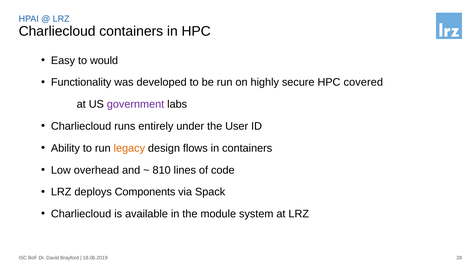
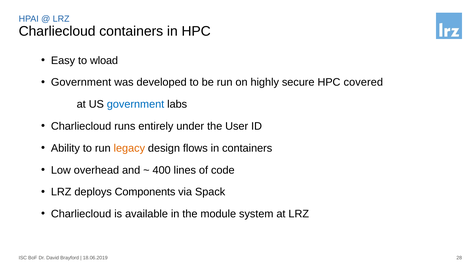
would: would -> wload (104, 60)
Functionality: Functionality -> Government (81, 82)
government colour: purple -> blue (136, 104)
810: 810 -> 400 (162, 170)
